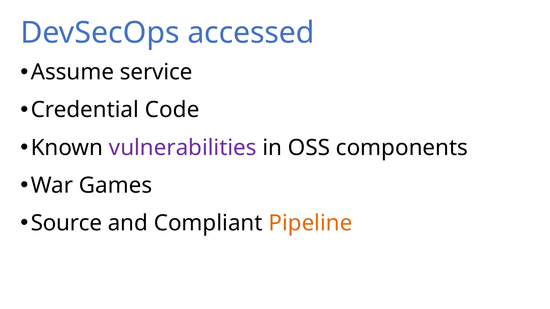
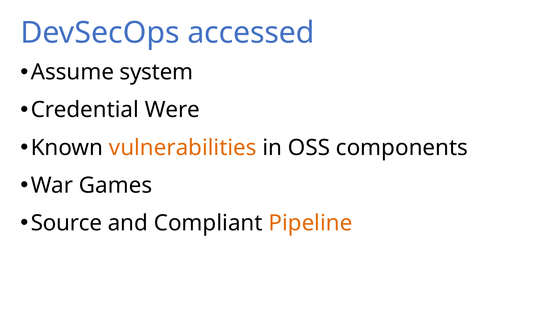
service: service -> system (156, 72)
Code: Code -> Were (172, 110)
vulnerabilities colour: purple -> orange (183, 148)
